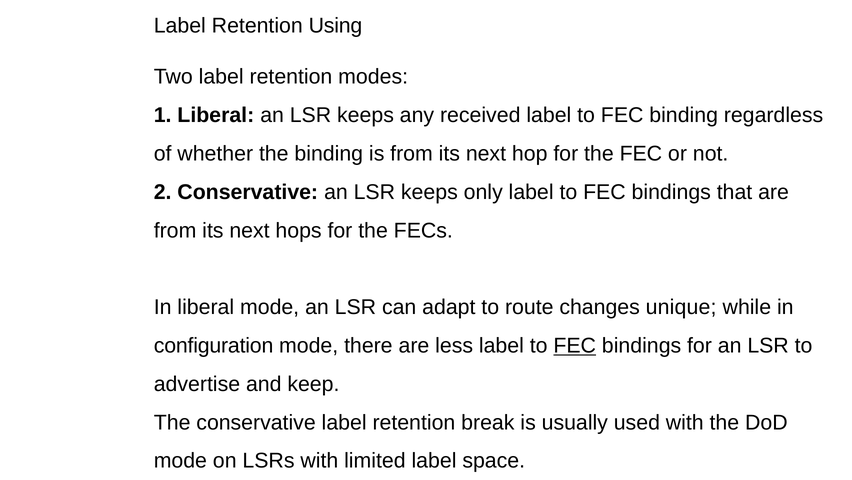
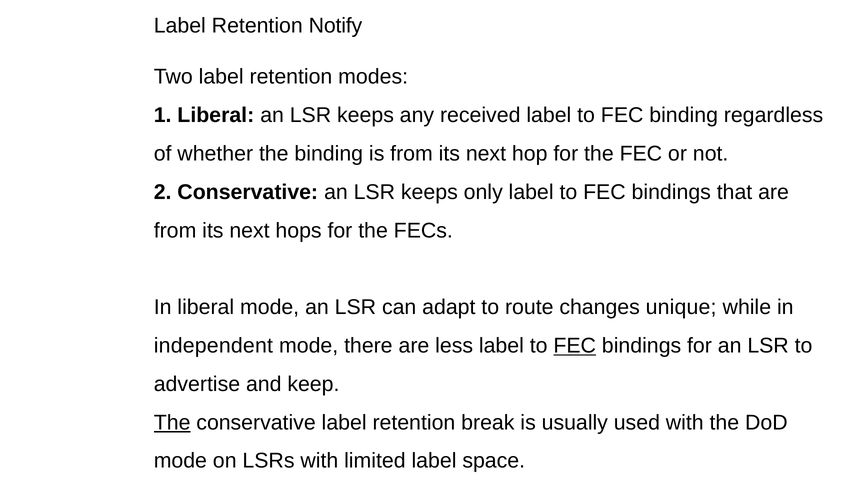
Using: Using -> Notify (335, 26)
configuration: configuration -> independent (213, 345)
The underline: none -> present (172, 422)
